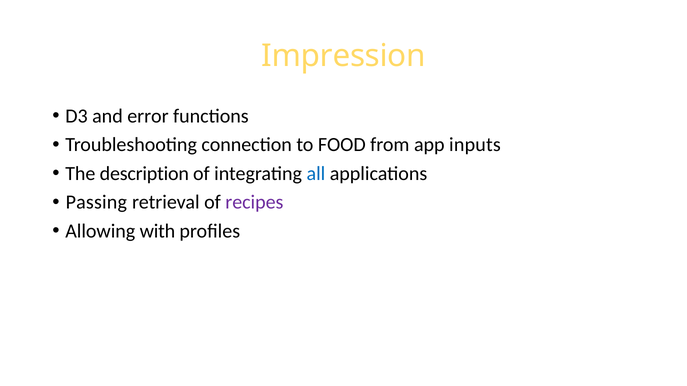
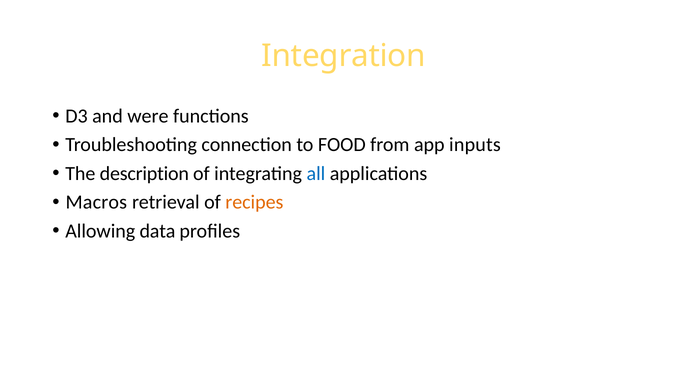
Impression: Impression -> Integration (344, 56)
error: error -> were (148, 116)
Passing: Passing -> Macros (96, 203)
recipes colour: purple -> orange (254, 203)
with: with -> data (157, 231)
